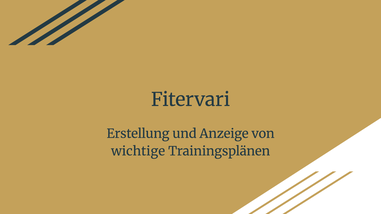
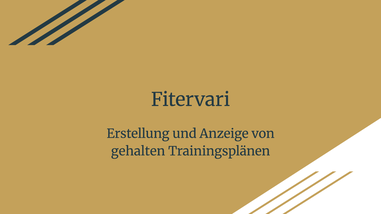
wichtige: wichtige -> gehalten (138, 151)
